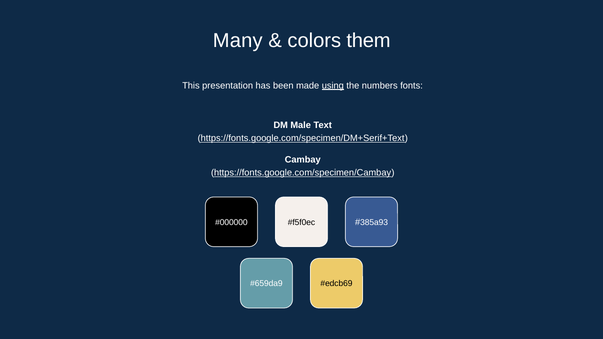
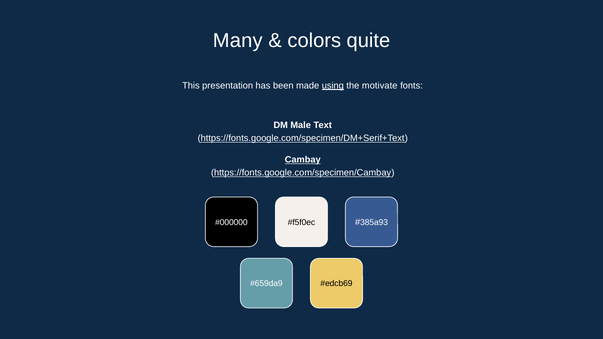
them: them -> quite (368, 41)
numbers: numbers -> motivate (380, 86)
Cambay underline: none -> present (303, 160)
